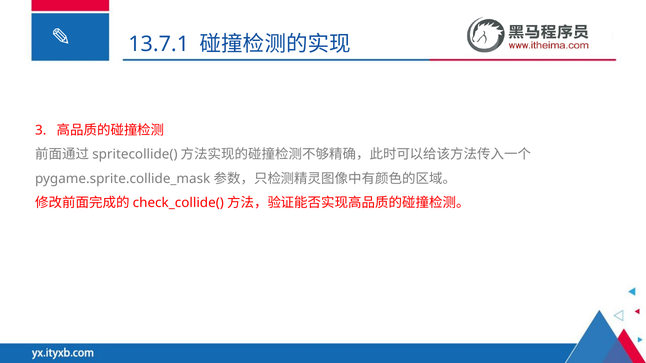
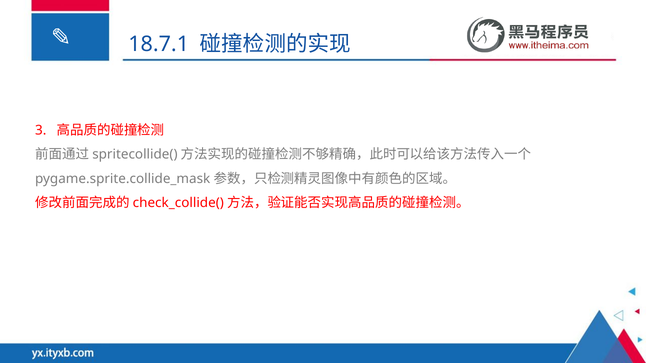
13.7.1: 13.7.1 -> 18.7.1 (159, 44)
